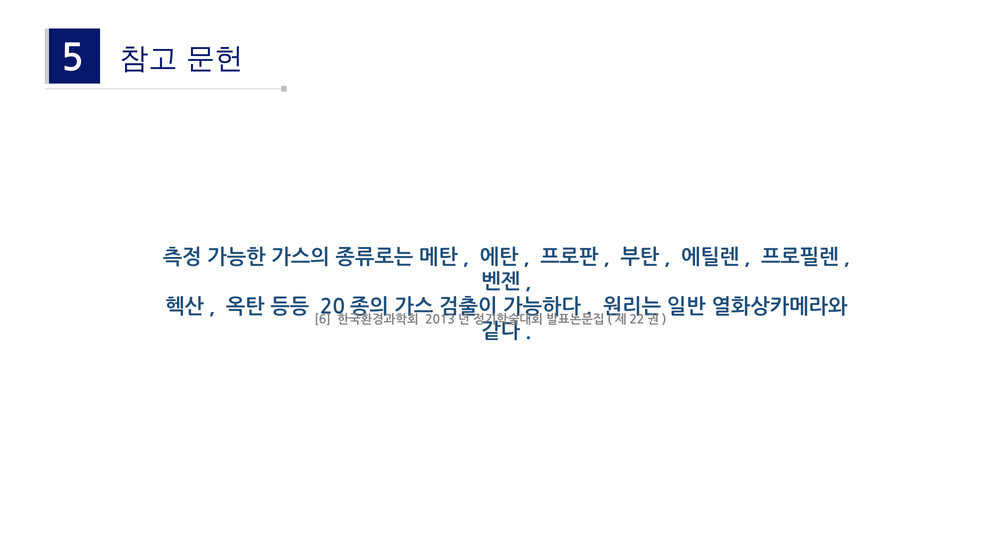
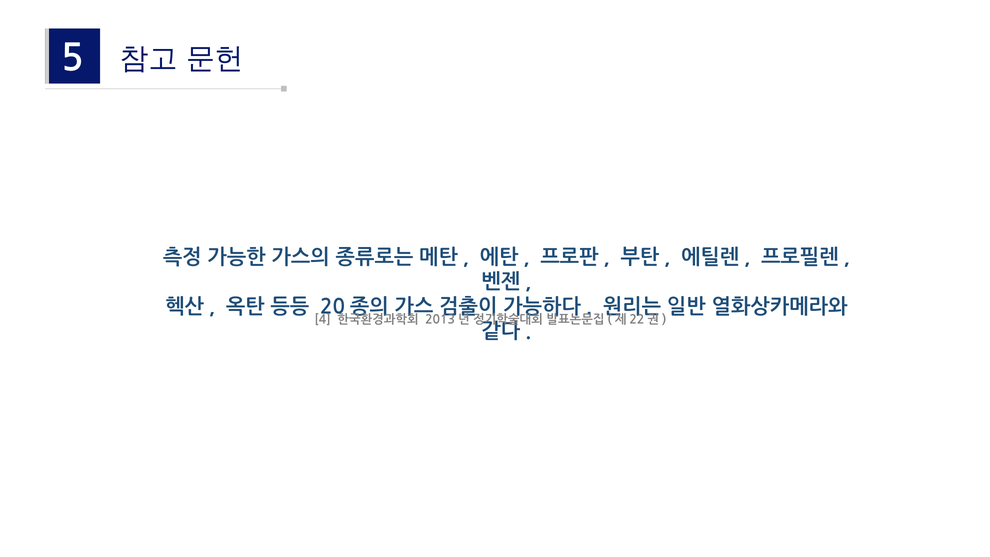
6: 6 -> 4 (323, 320)
